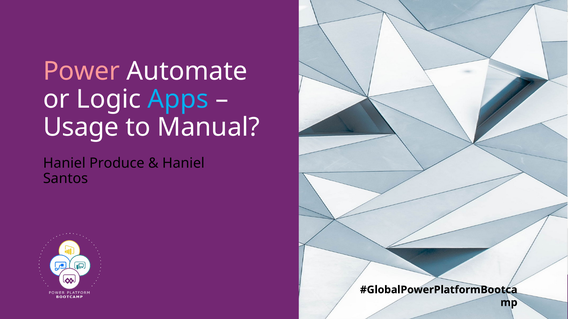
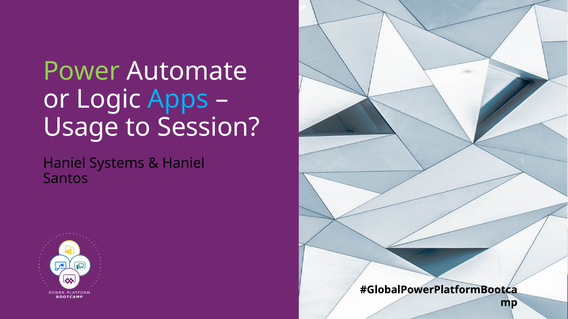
Power colour: pink -> light green (82, 71)
Manual: Manual -> Session (209, 127)
Produce: Produce -> Systems (117, 163)
